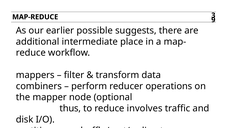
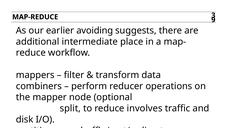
possible: possible -> avoiding (95, 30)
thus: thus -> split (70, 108)
